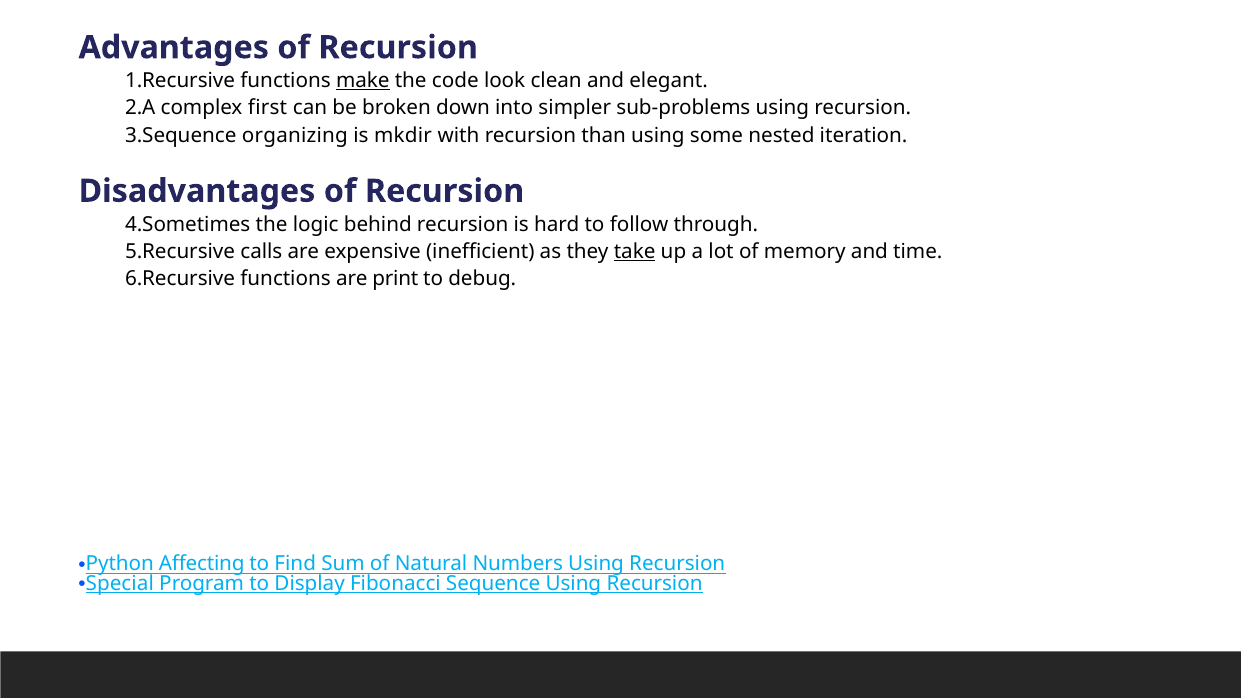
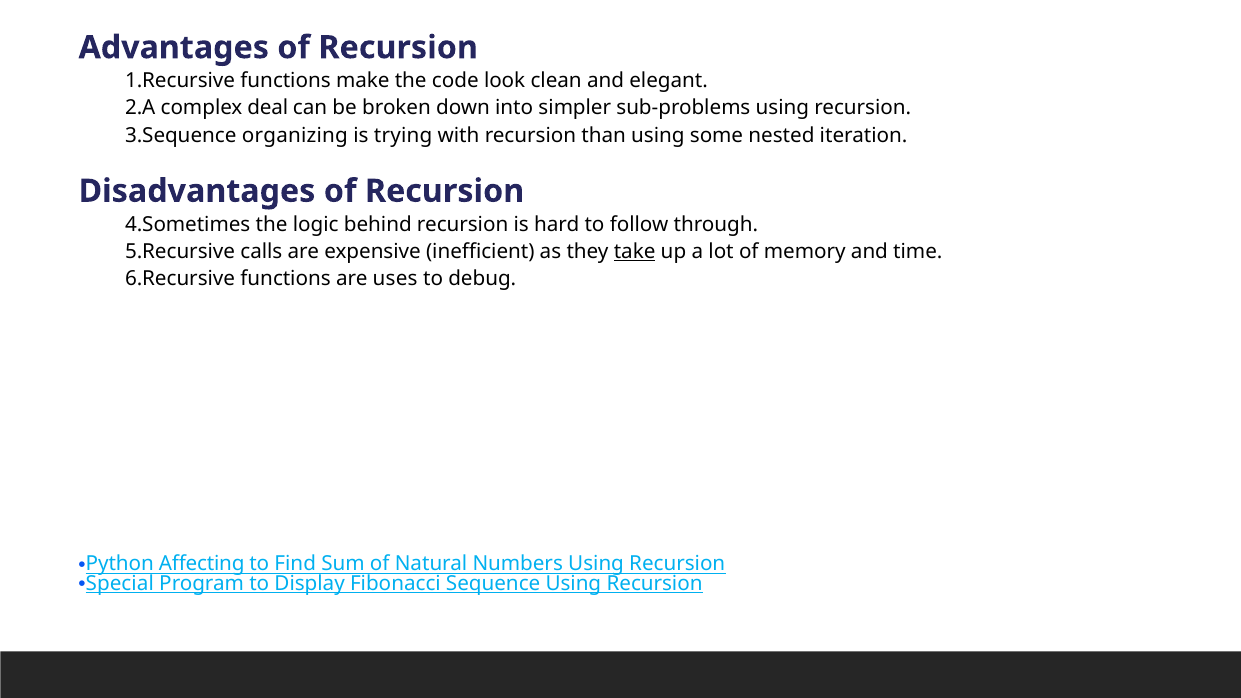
make underline: present -> none (363, 81)
first: first -> deal (268, 108)
mkdir: mkdir -> trying (403, 135)
print: print -> uses (395, 279)
